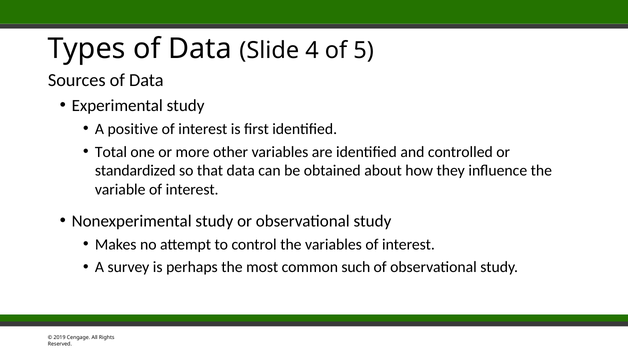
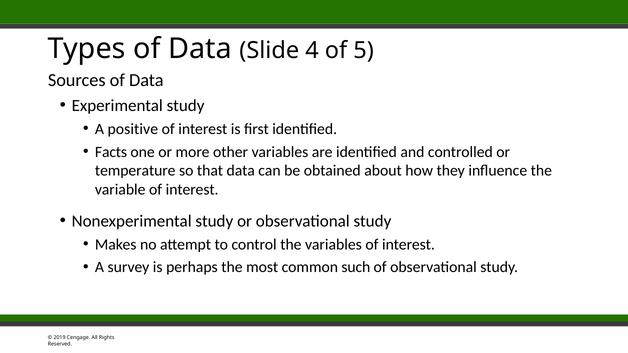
Total: Total -> Facts (111, 152)
standardized: standardized -> temperature (135, 171)
